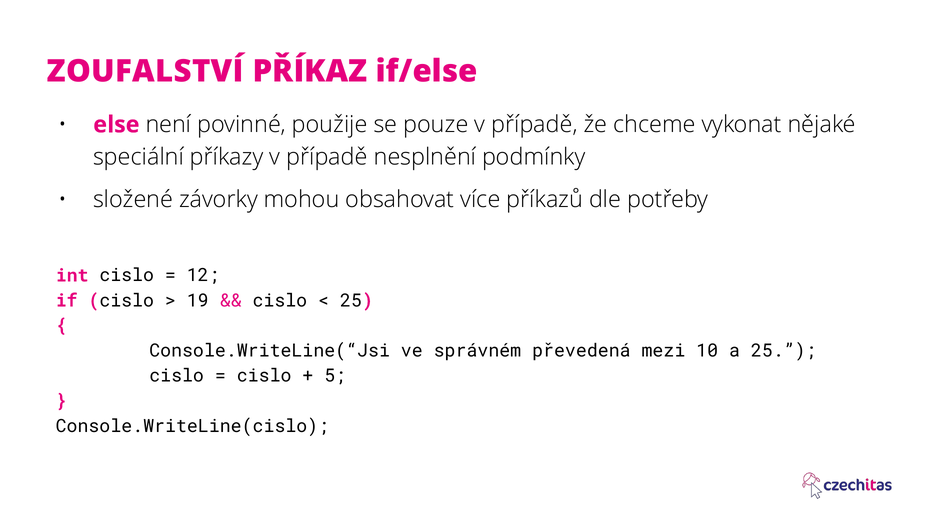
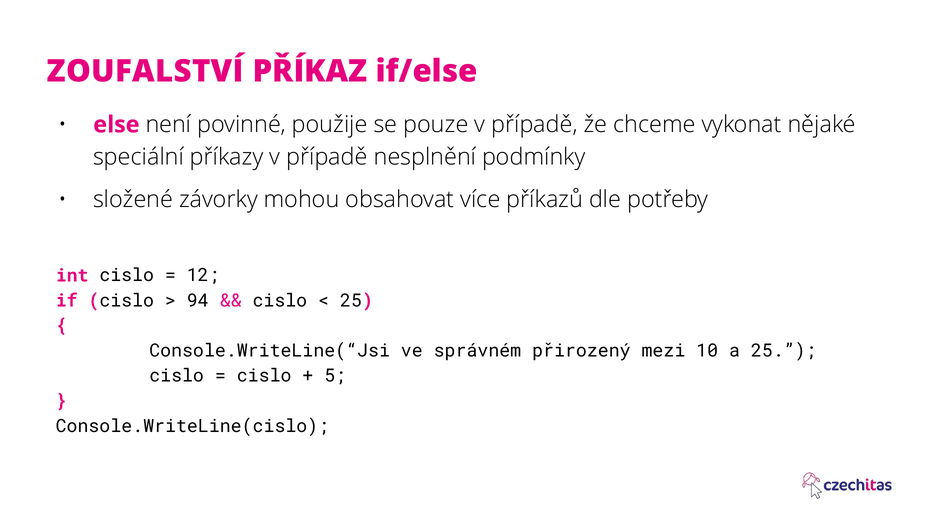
19: 19 -> 94 (198, 300)
převedená: převedená -> přirozený (581, 350)
